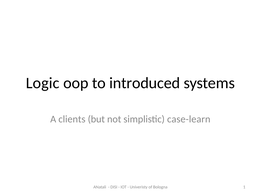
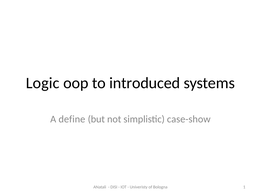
clients: clients -> define (72, 119)
case-learn: case-learn -> case-show (189, 119)
